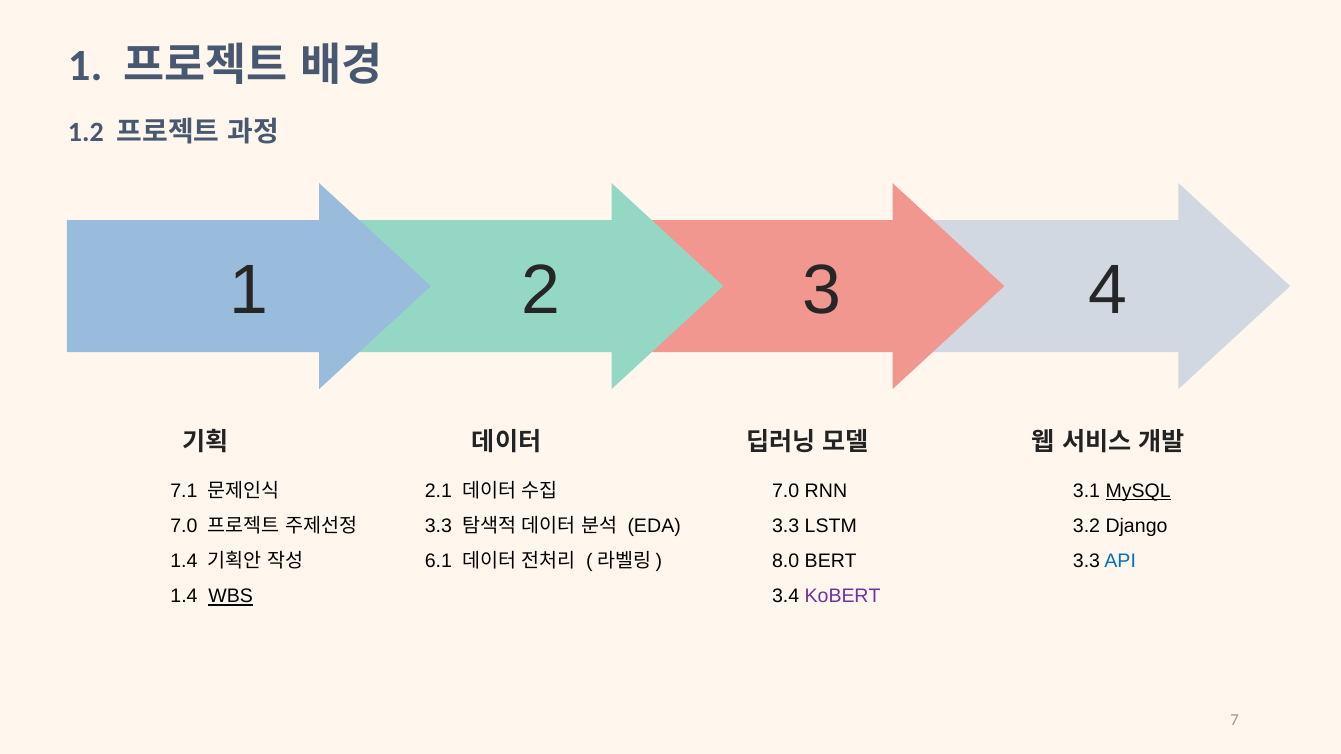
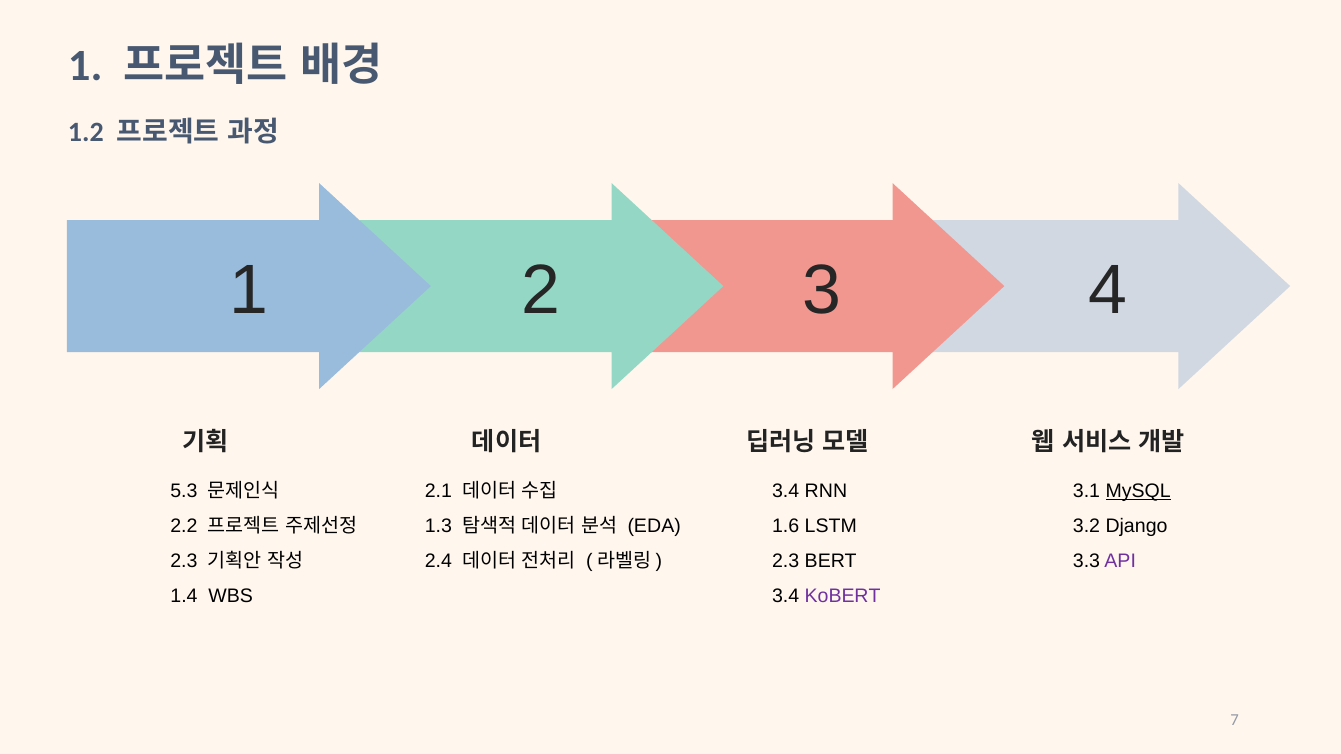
7.1: 7.1 -> 5.3 (184, 491)
7.0: 7.0 -> 3.4 (786, 491)
7.0: 7.0 -> 2.2 (184, 526)
3.3: 3.3 -> 1.3 (438, 526)
3.3: 3.3 -> 1.6 (786, 526)
1.4: 1.4 -> 2.3 (184, 562)
6.1: 6.1 -> 2.4 (438, 562)
8.0: 8.0 -> 2.3 (786, 562)
API colour: blue -> purple (1120, 562)
WBS underline: present -> none (231, 597)
